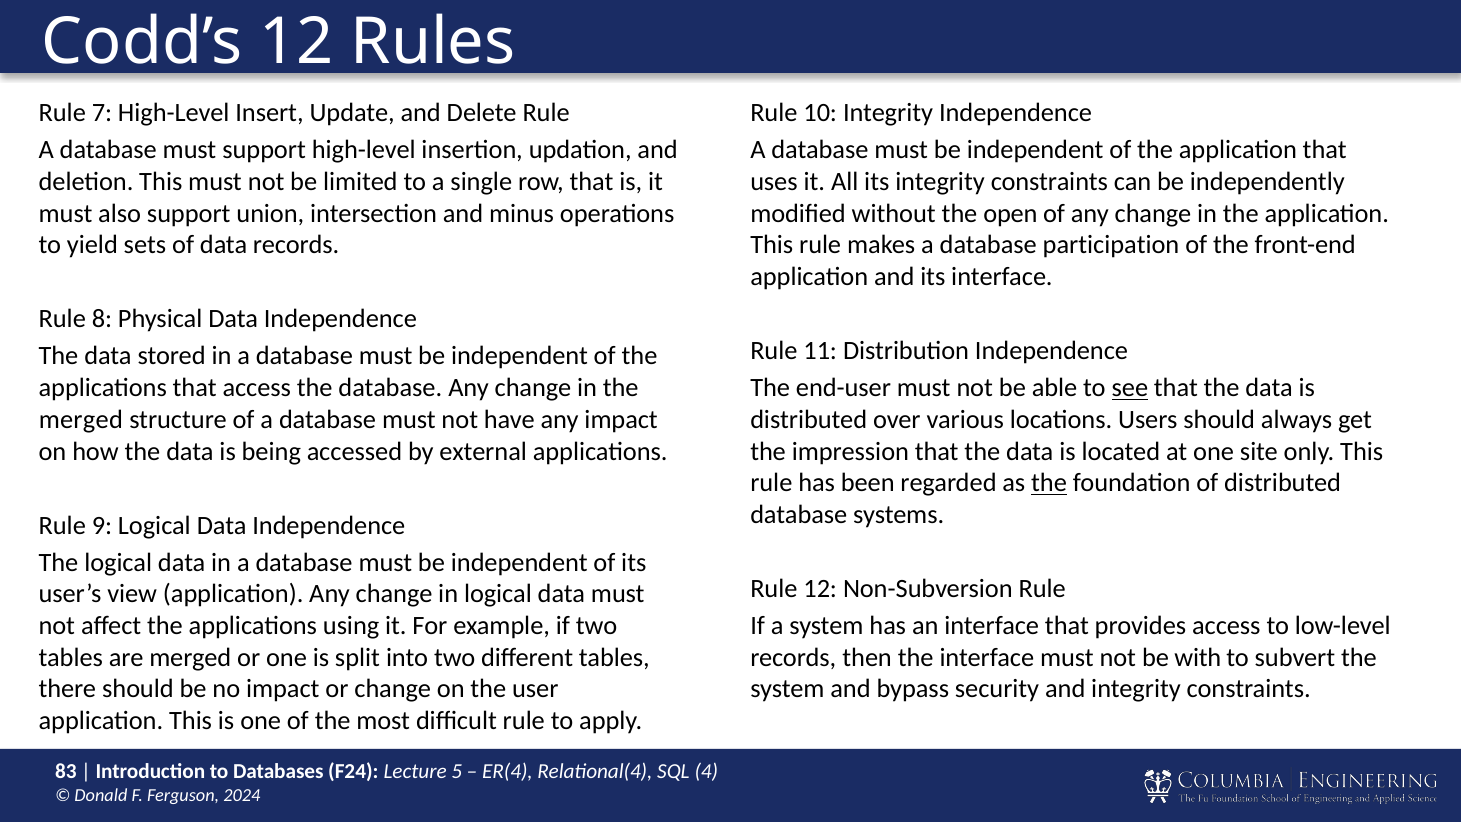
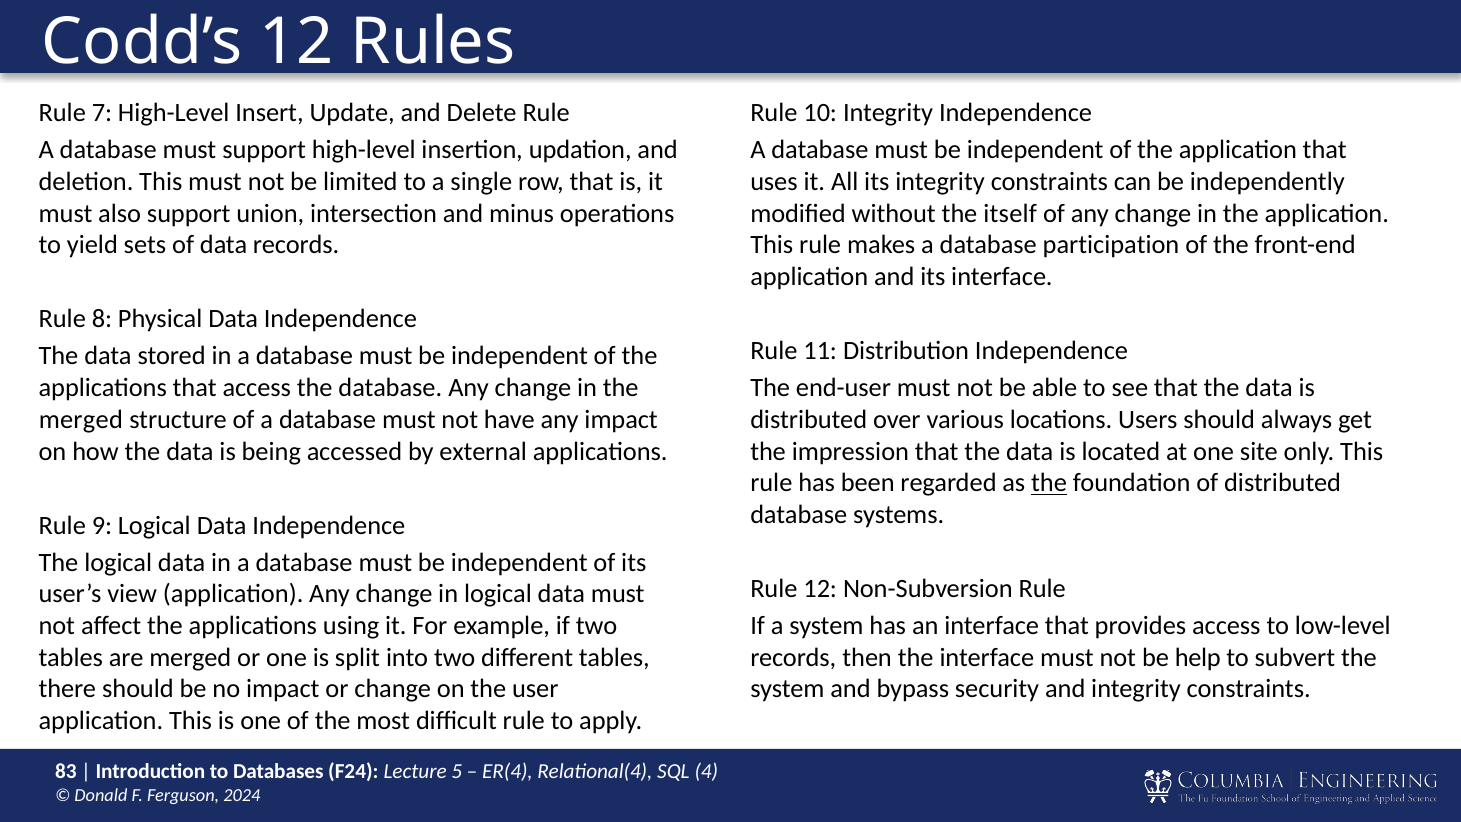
open: open -> itself (1010, 214)
see underline: present -> none (1130, 388)
with: with -> help (1198, 657)
